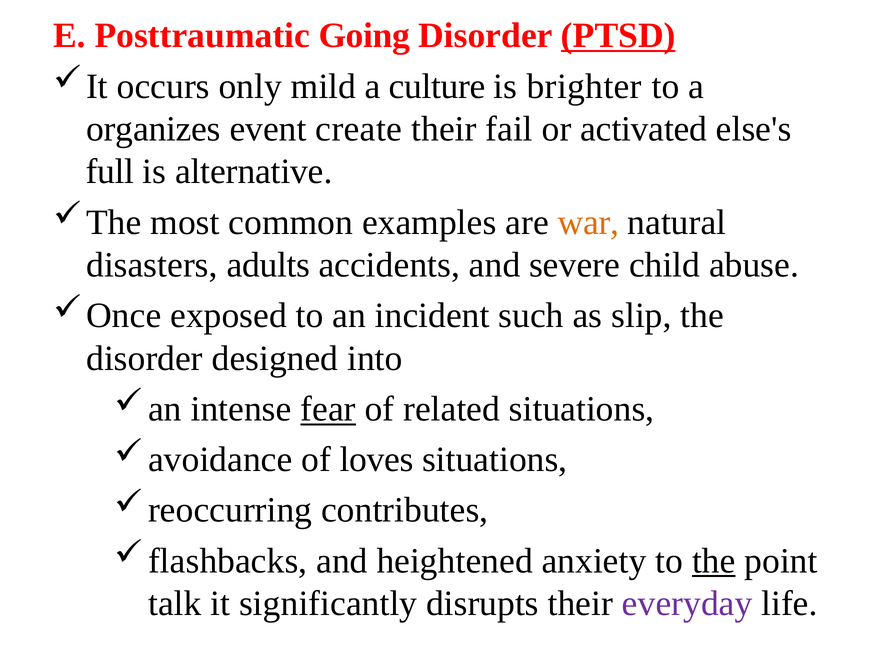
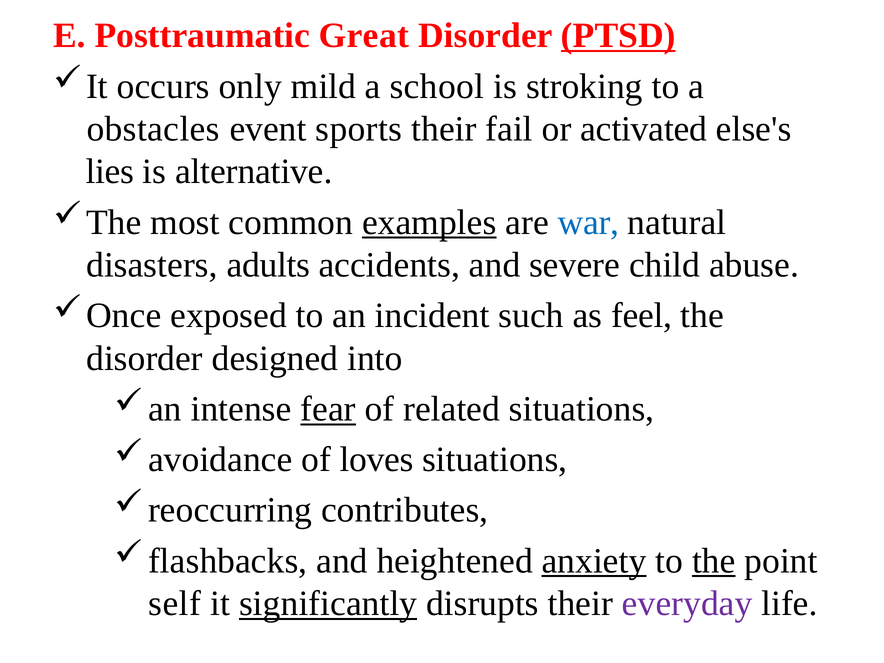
Going: Going -> Great (364, 36)
culture: culture -> school (437, 86)
brighter: brighter -> stroking (584, 86)
organizes: organizes -> obstacles (153, 129)
create: create -> sports (359, 129)
full: full -> lies (110, 172)
examples underline: none -> present (429, 222)
war colour: orange -> blue (588, 222)
slip: slip -> feel (642, 316)
anxiety underline: none -> present (594, 561)
talk: talk -> self (175, 604)
significantly underline: none -> present (328, 604)
